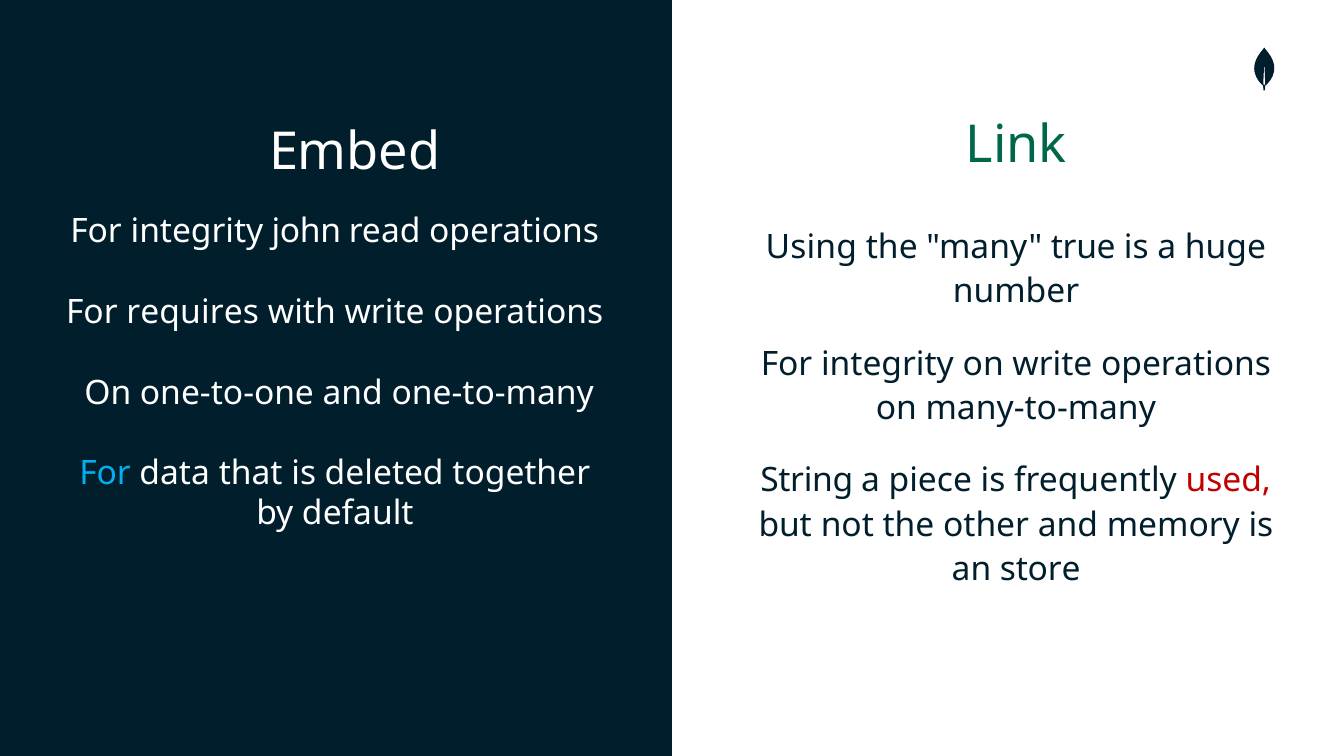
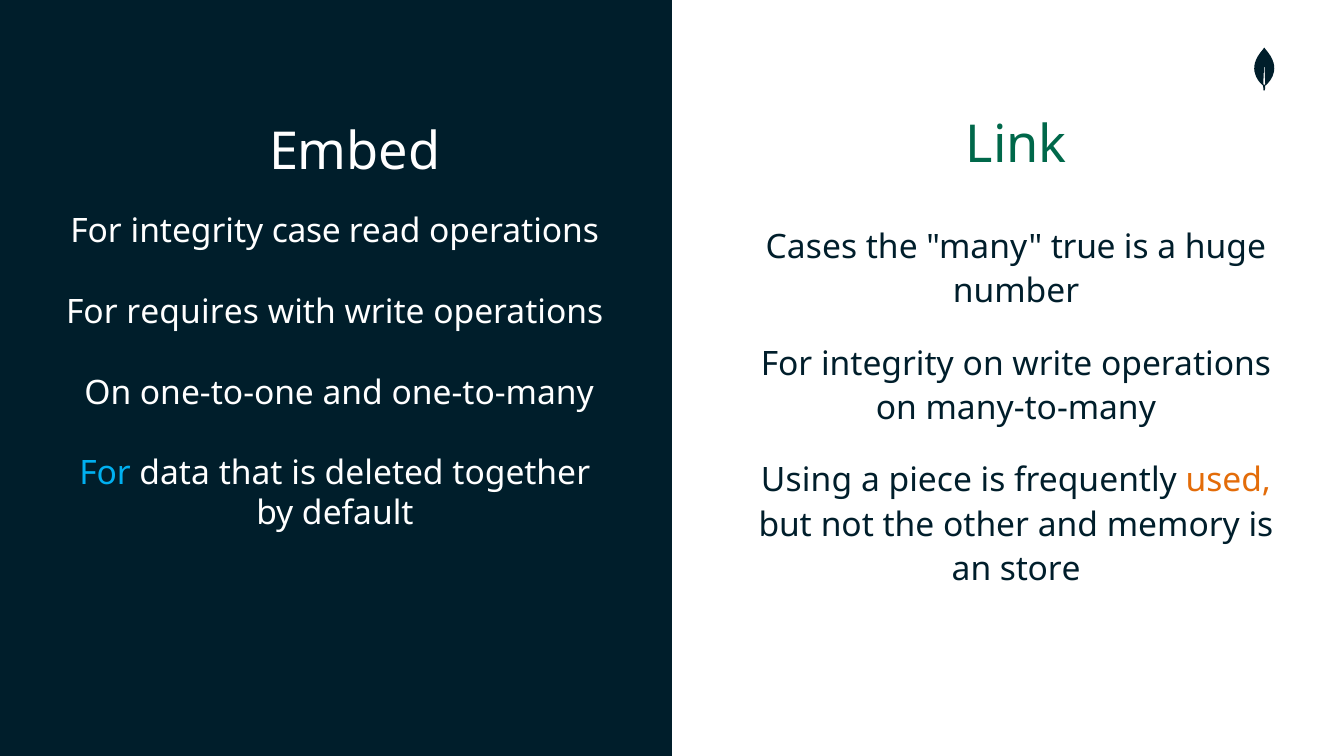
john: john -> case (306, 232)
Using: Using -> Cases (811, 247)
String: String -> Using (807, 481)
used colour: red -> orange (1228, 481)
